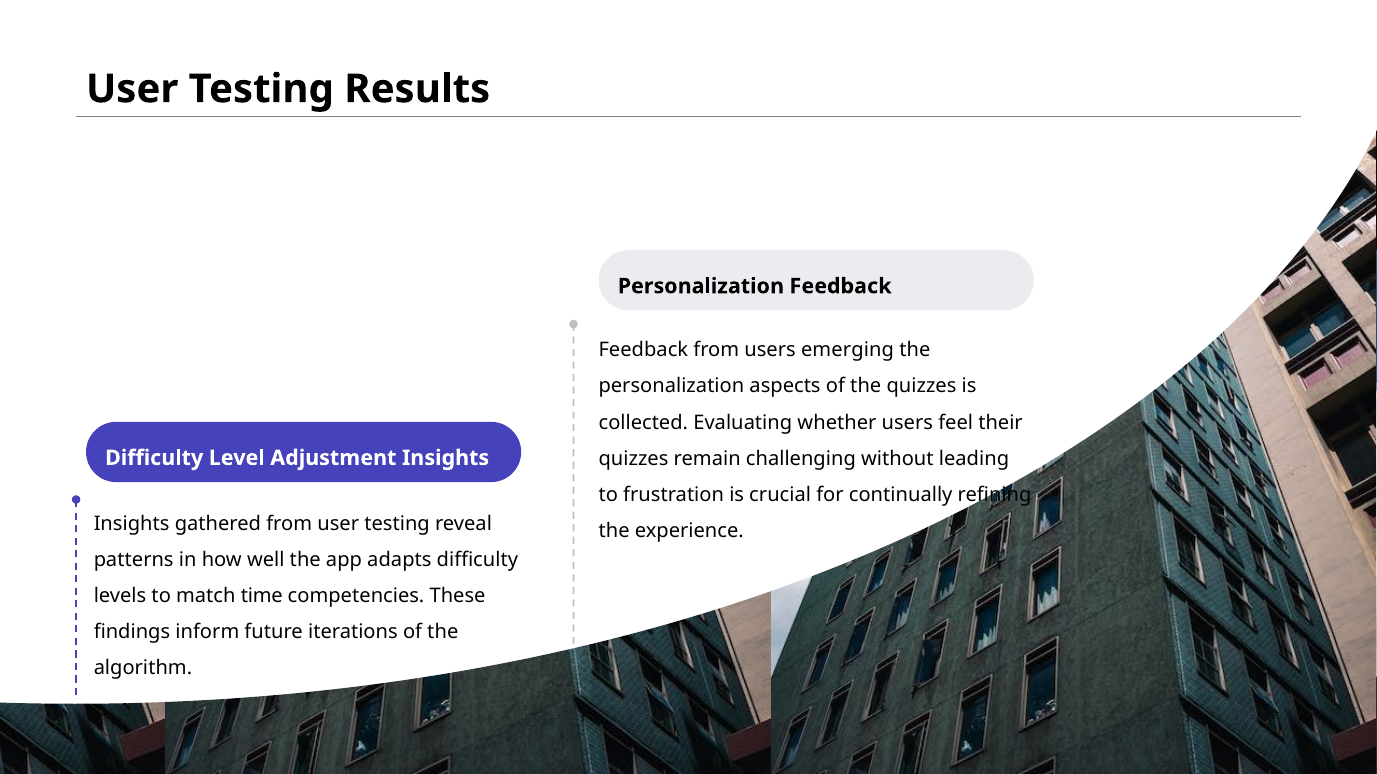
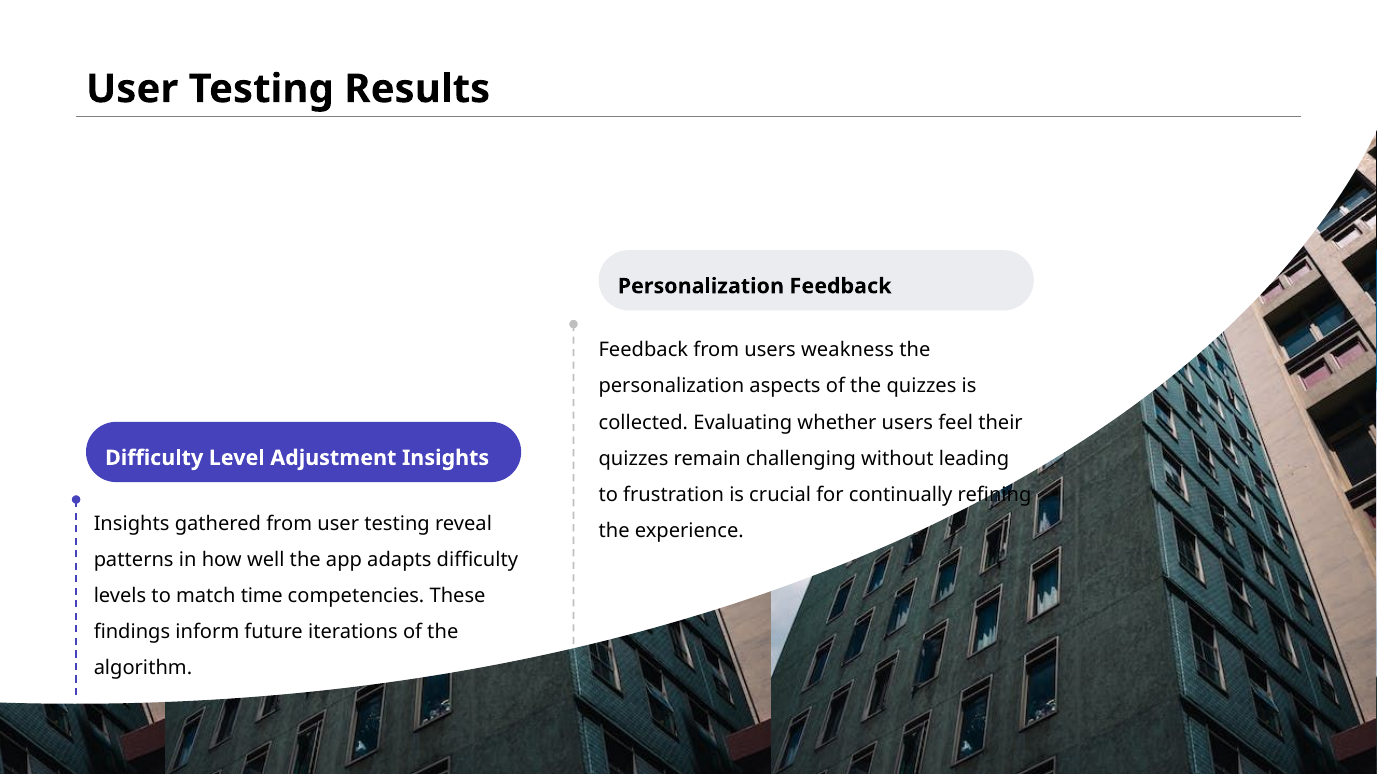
emerging: emerging -> weakness (848, 350)
